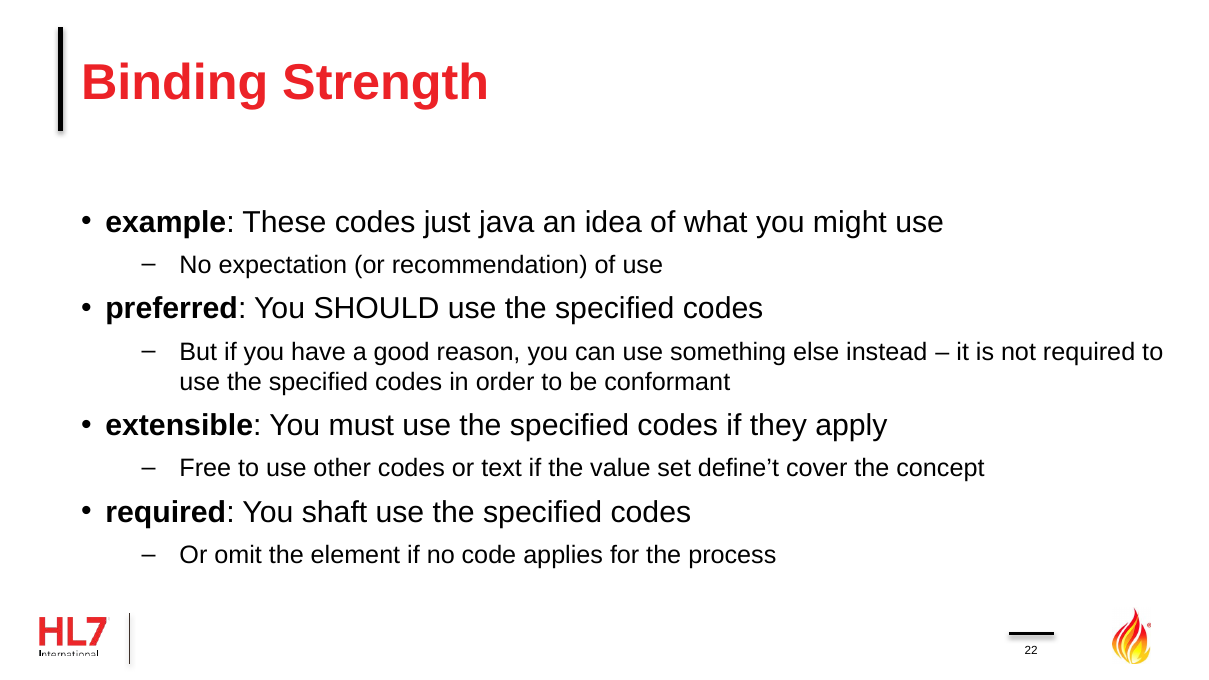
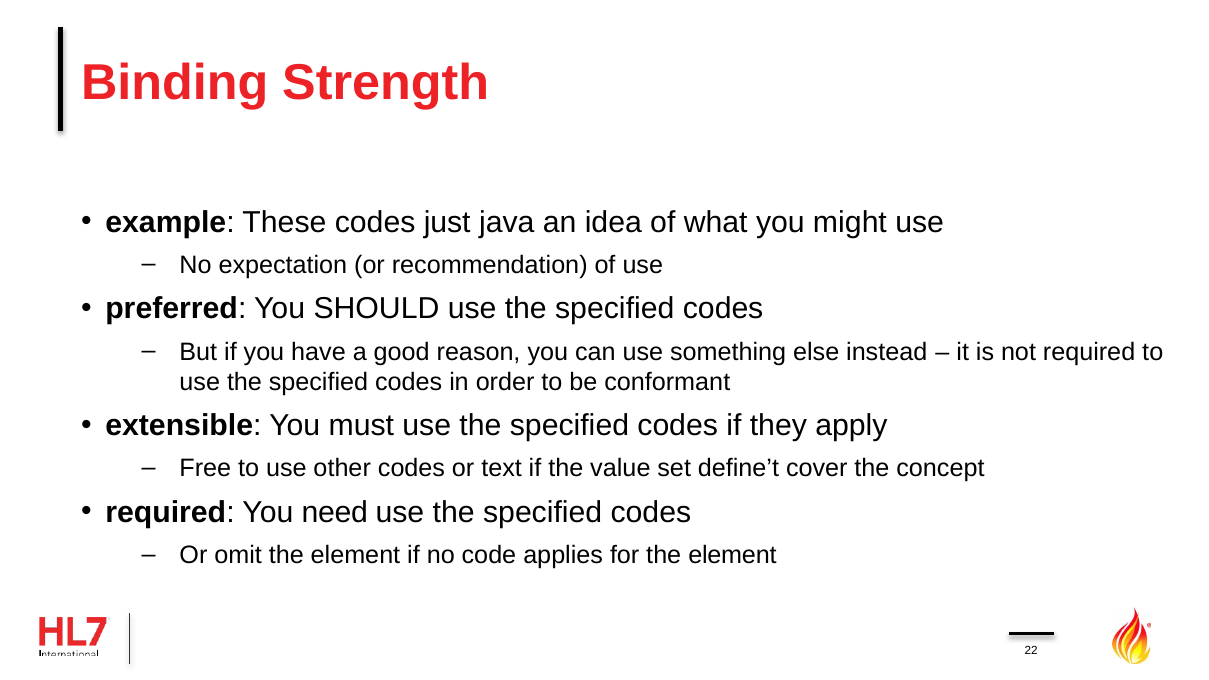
shaft: shaft -> need (335, 512)
for the process: process -> element (732, 555)
